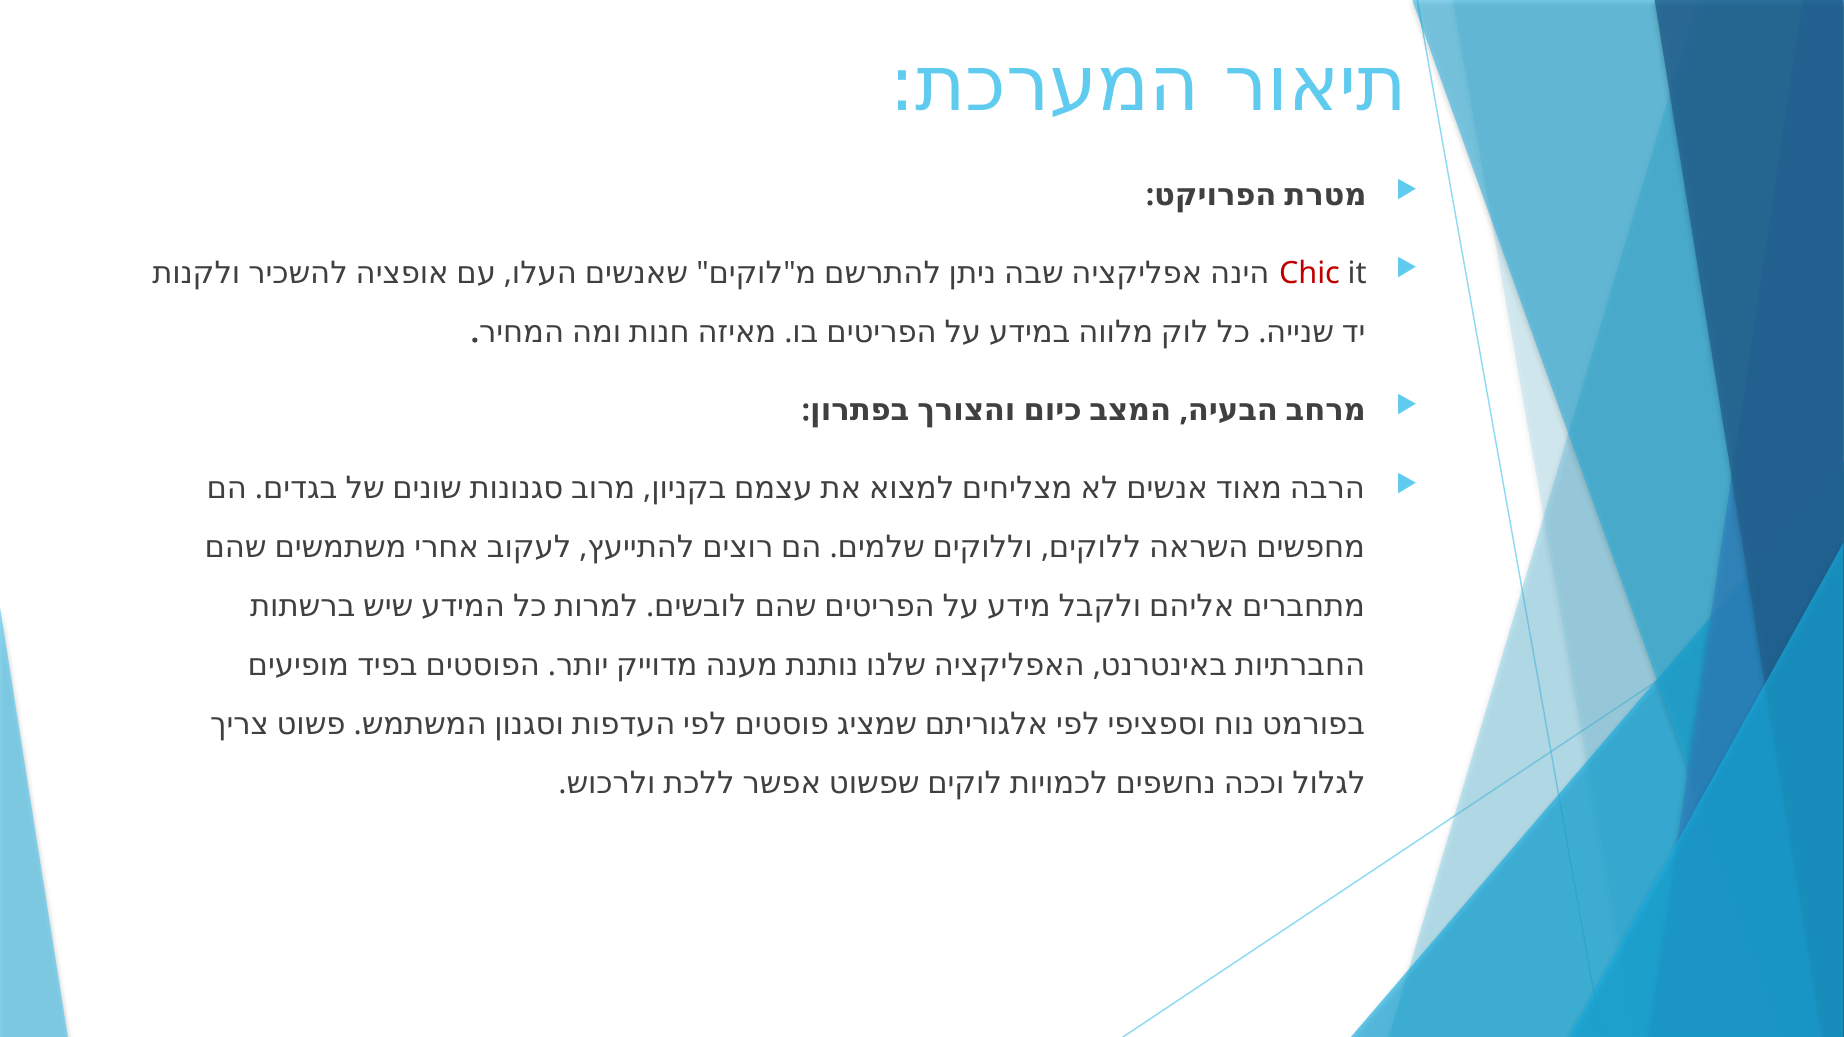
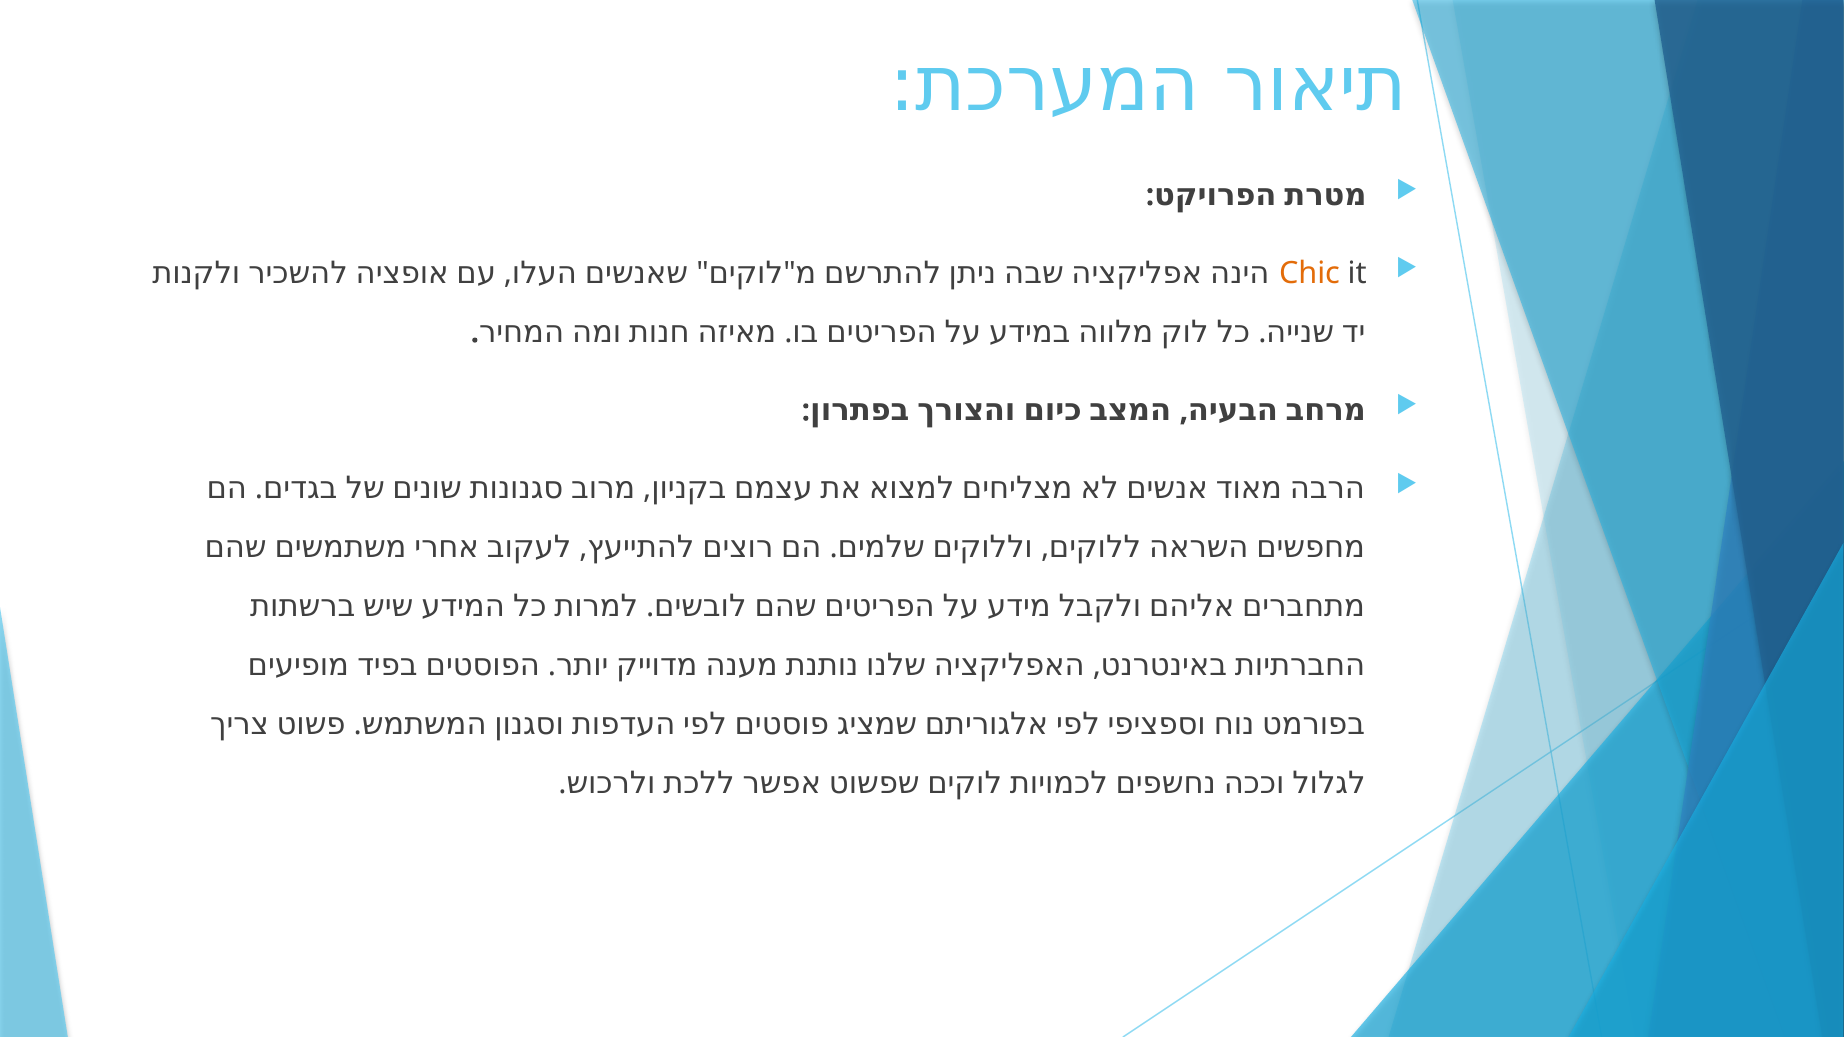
Chic colour: red -> orange (1309, 273)
